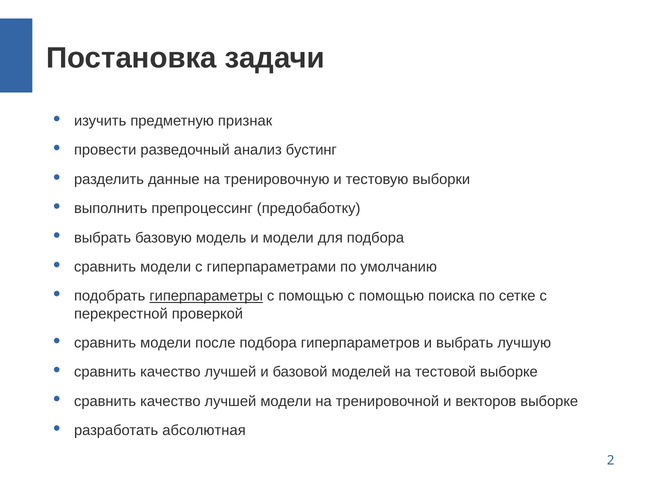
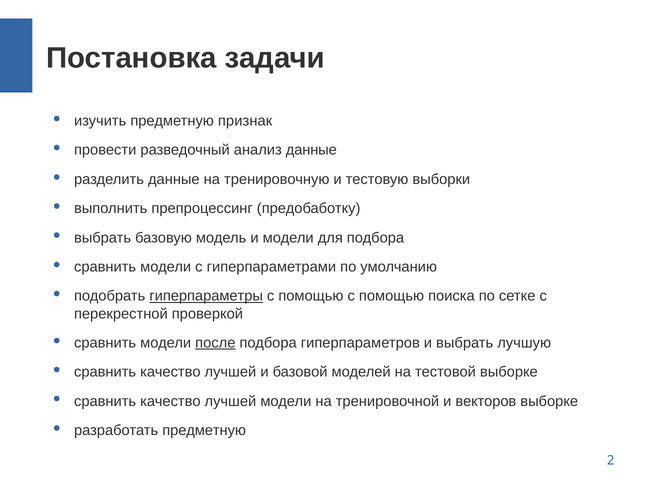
анализ бустинг: бустинг -> данные (311, 150)
после underline: none -> present (215, 343)
разработать абсолютная: абсолютная -> предметную (204, 430)
